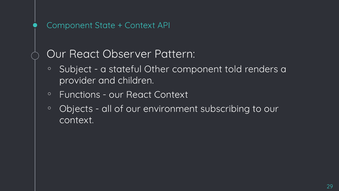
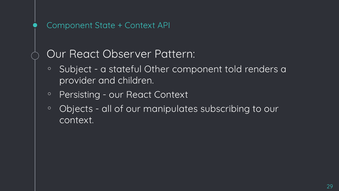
Functions: Functions -> Persisting (80, 94)
environment: environment -> manipulates (170, 109)
